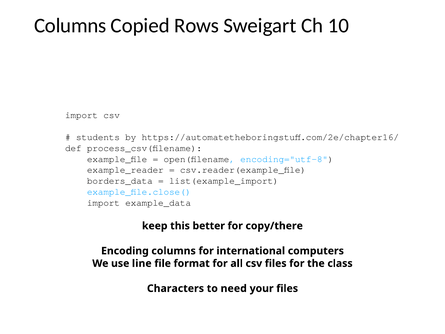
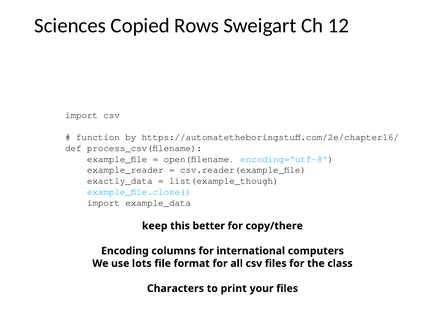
Columns: Columns -> Sciences (70, 26)
10: 10 -> 12 (338, 26)
students: students -> function (98, 137)
borders_data: borders_data -> exactly_data (120, 181)
list(example_import: list(example_import -> list(example_though (224, 181)
line: line -> lots (142, 263)
need: need -> print (234, 288)
